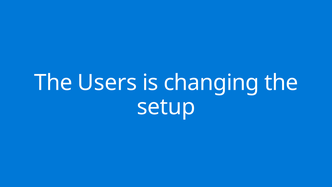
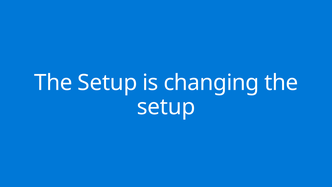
Users: Users -> Setup (107, 83)
